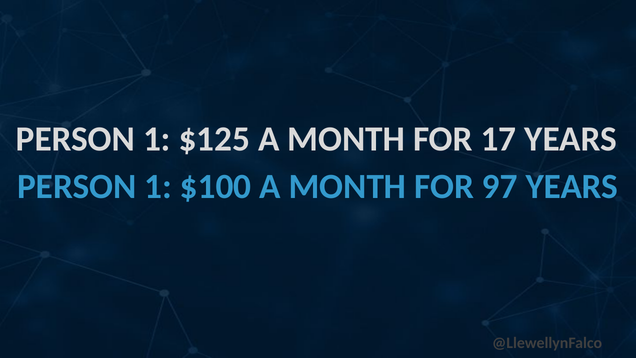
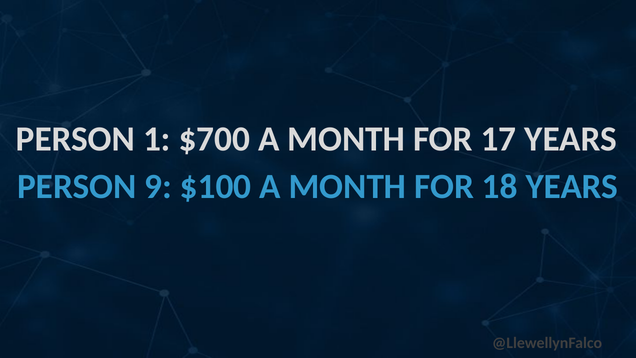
$125: $125 -> $700 (214, 139)
1: 1 -> 9 (158, 187)
97: 97 -> 18 (500, 187)
